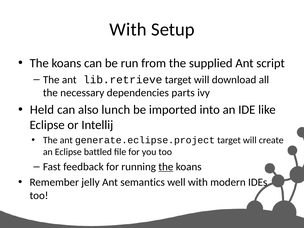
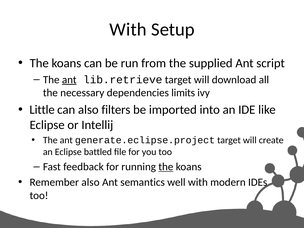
ant underline: none -> present (69, 80)
parts: parts -> limits (183, 93)
Held: Held -> Little (42, 110)
lunch: lunch -> filters (116, 110)
Remember jelly: jelly -> also (90, 182)
